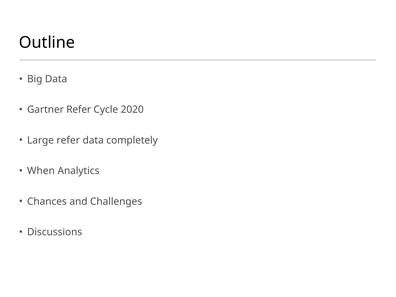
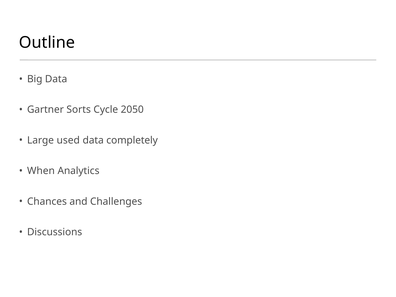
Gartner Refer: Refer -> Sorts (79, 110)
2020: 2020 -> 2050 (132, 110)
Large refer: refer -> used (68, 140)
